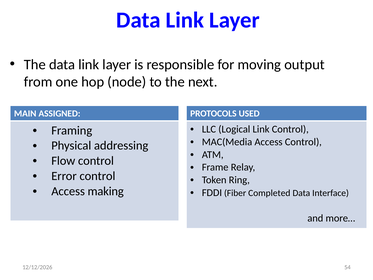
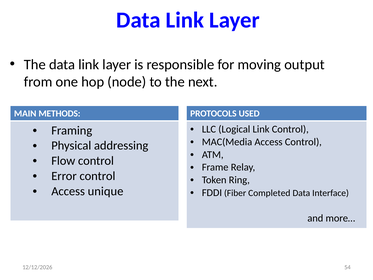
ASSIGNED: ASSIGNED -> METHODS (59, 113)
making: making -> unique (106, 191)
